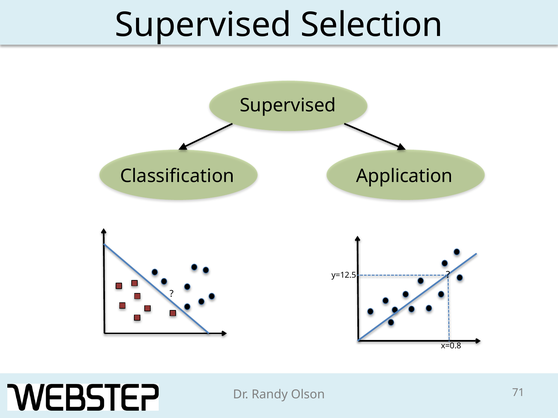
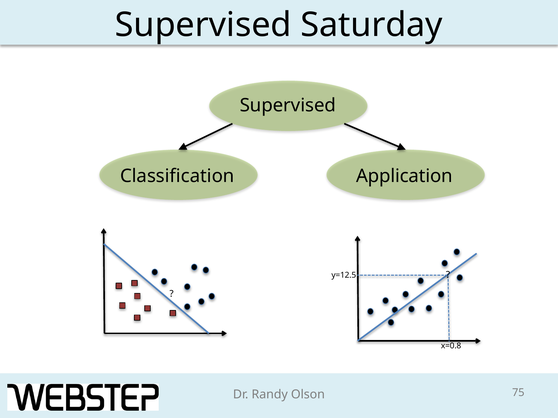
Selection: Selection -> Saturday (372, 25)
71: 71 -> 75 (518, 393)
